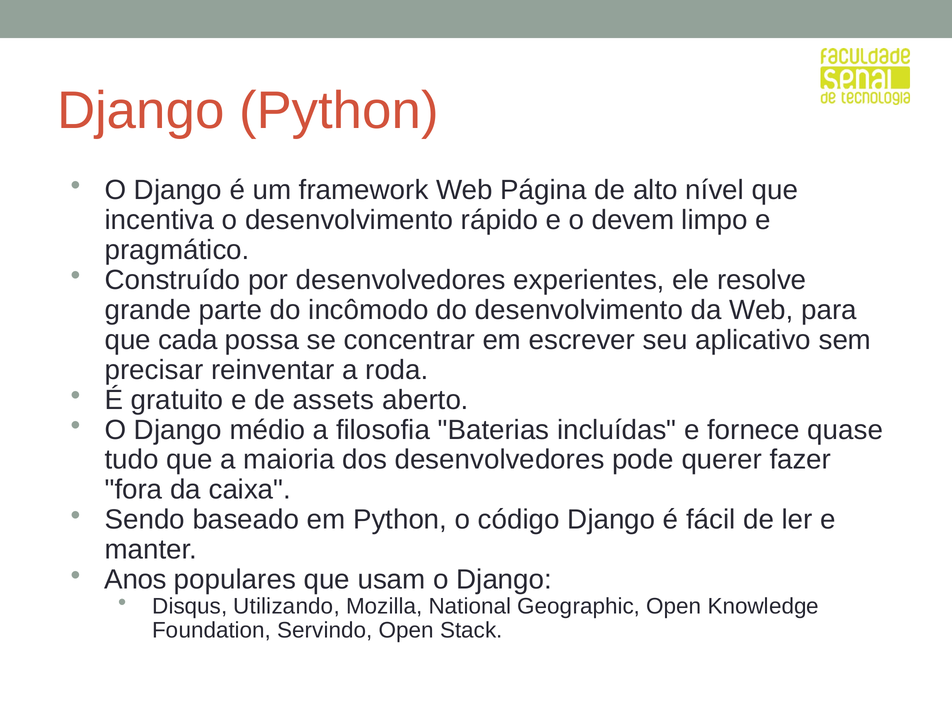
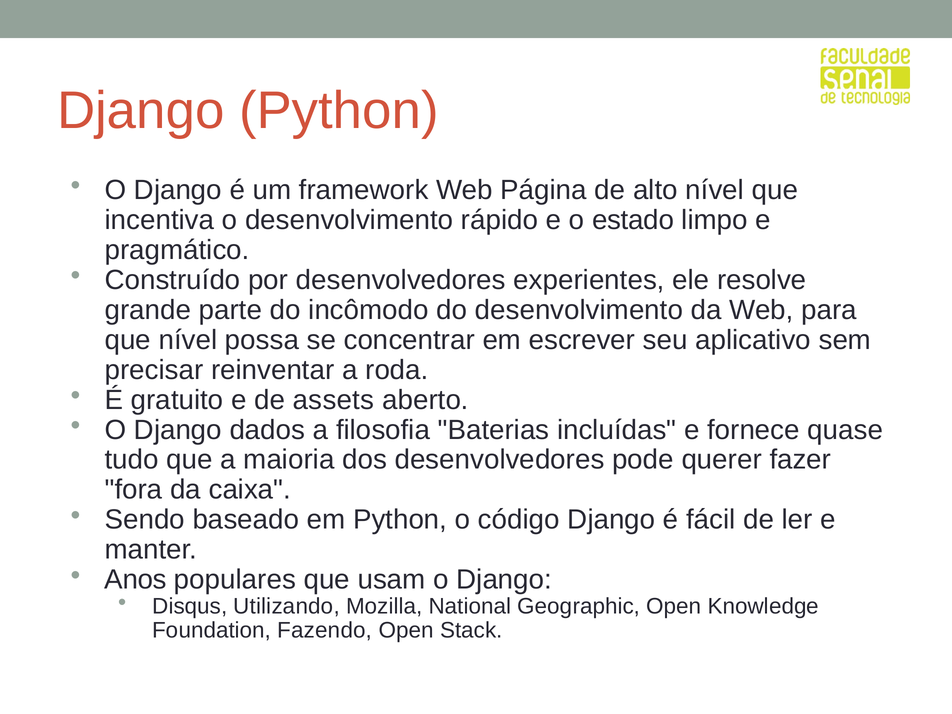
devem: devem -> estado (633, 220)
que cada: cada -> nível (188, 340)
médio: médio -> dados (267, 430)
Servindo: Servindo -> Fazendo (325, 630)
